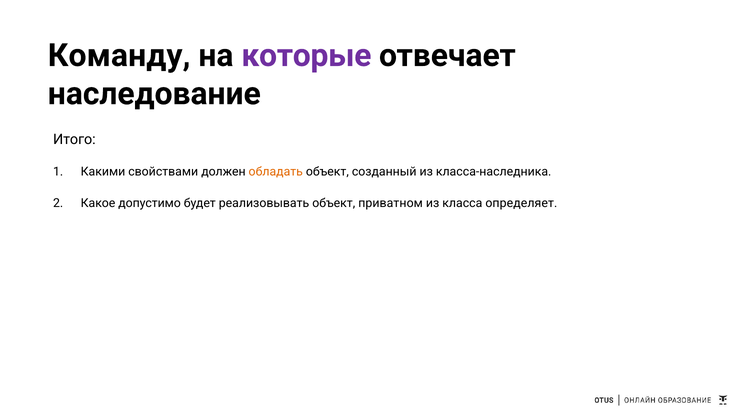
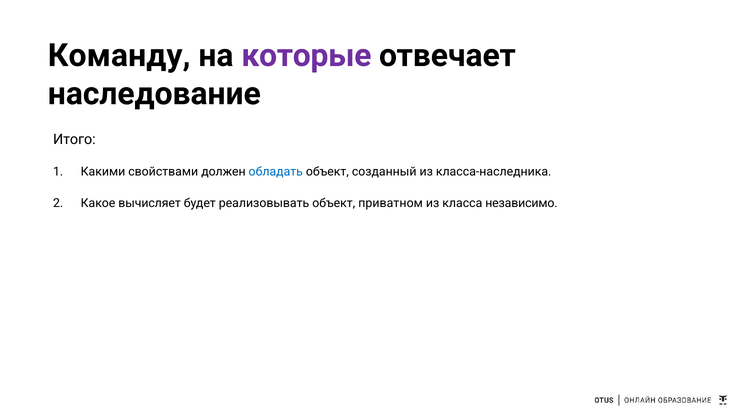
обладать colour: orange -> blue (276, 172)
допустимо: допустимо -> вычисляет (150, 203)
определяет: определяет -> независимо (521, 203)
